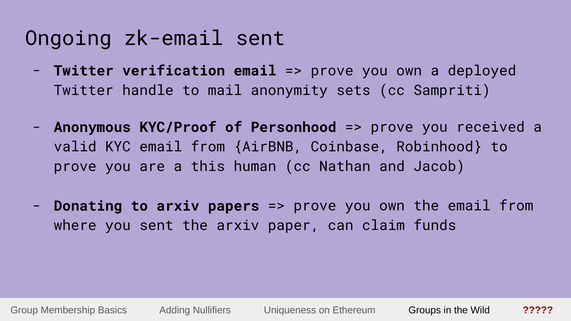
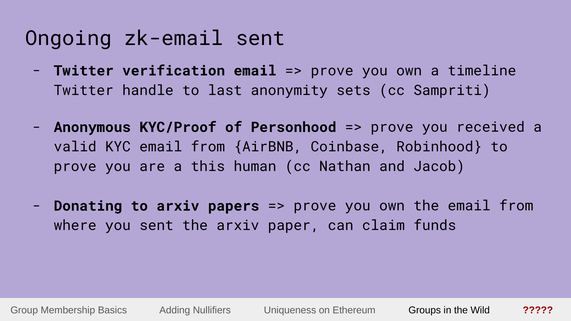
deployed: deployed -> timeline (482, 71)
mail: mail -> last (225, 90)
